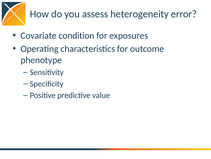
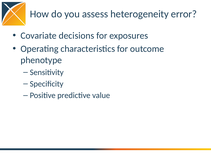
condition: condition -> decisions (77, 35)
